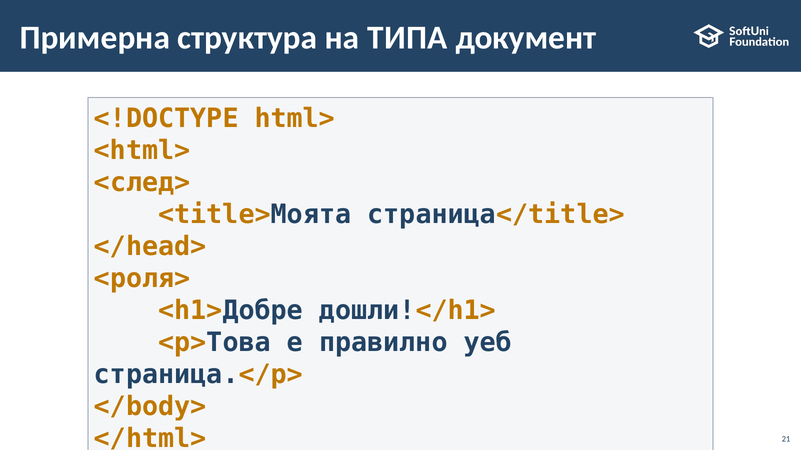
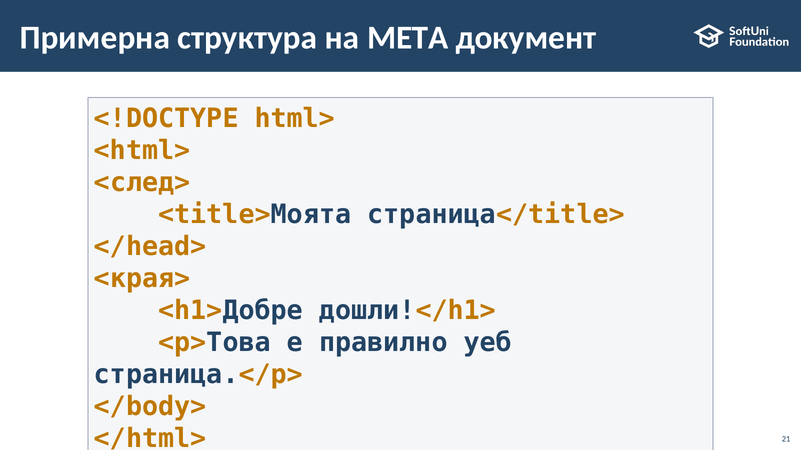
ТИПА: ТИПА -> МЕТА (408, 38)
<роля>: <роля> -> <края> (142, 279)
